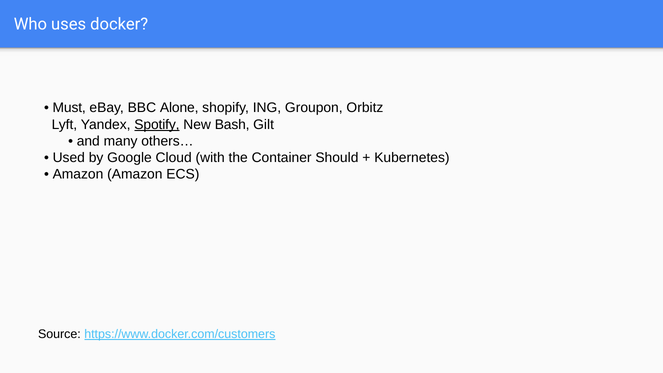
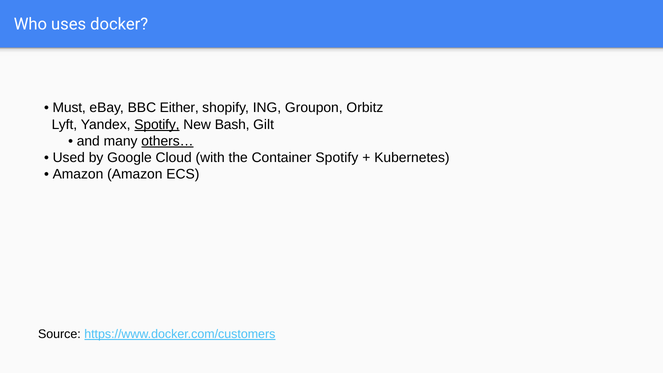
Alone: Alone -> Either (179, 108)
others… underline: none -> present (167, 141)
Container Should: Should -> Spotify (337, 158)
